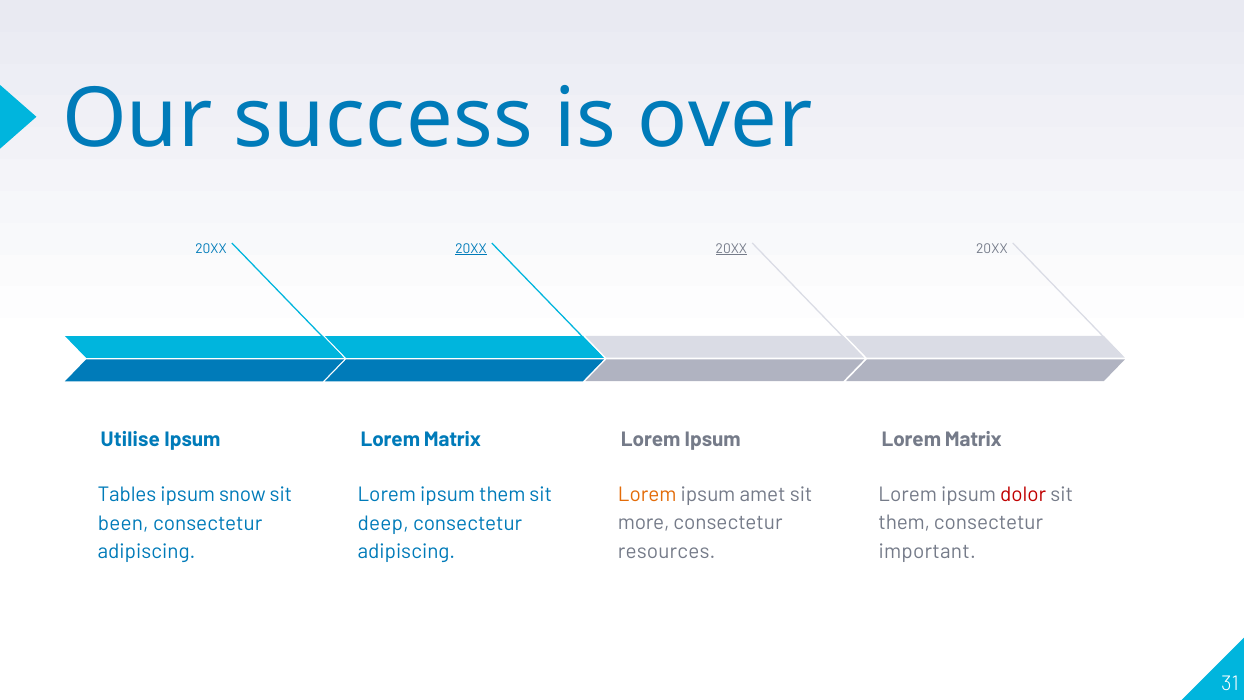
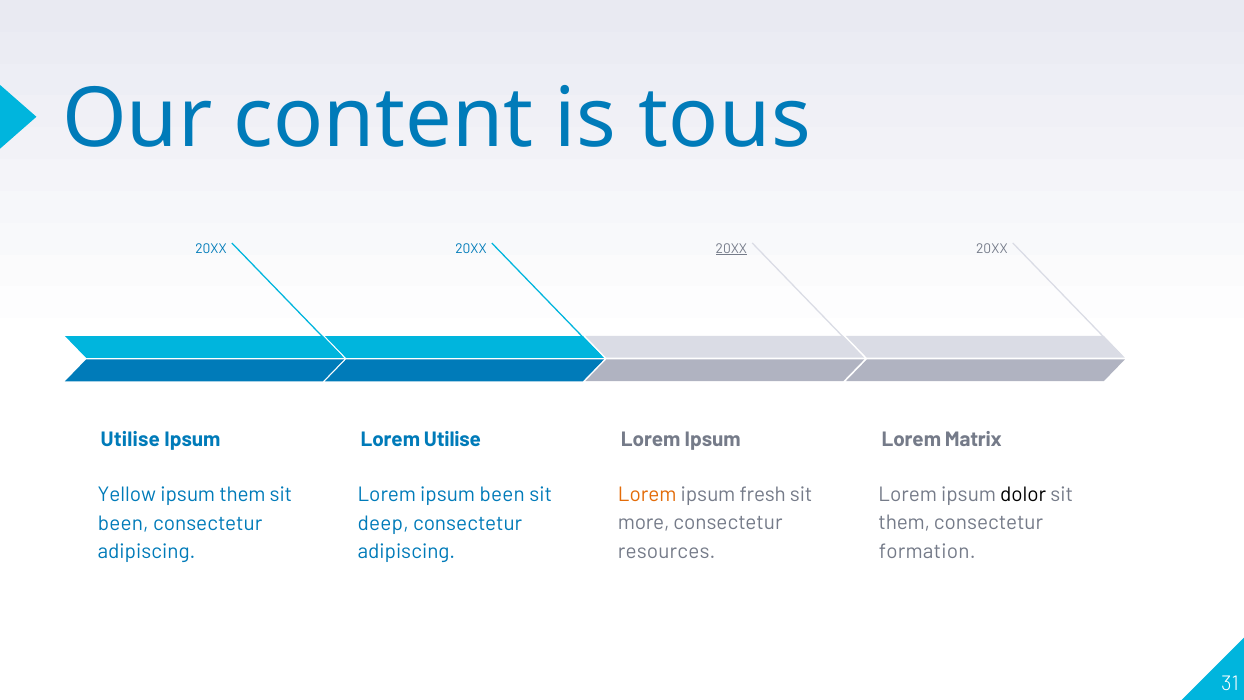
success: success -> content (384, 119)
over: over -> tous (725, 119)
20XX underline: present -> none (471, 249)
Matrix: Matrix -> Utilise (452, 439)
Tables: Tables -> Yellow (127, 494)
ipsum snow: snow -> them (242, 494)
ipsum them: them -> been (502, 494)
amet: amet -> fresh (763, 494)
dolor colour: red -> black (1023, 494)
important: important -> formation (927, 552)
